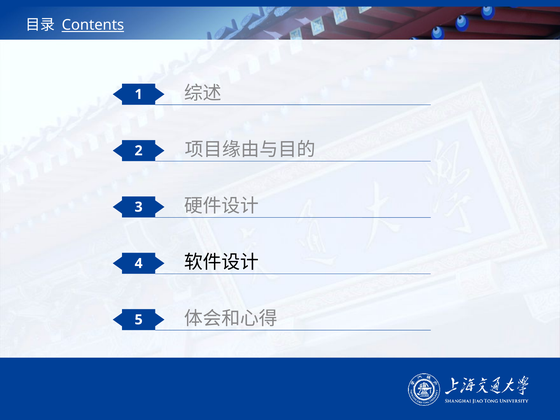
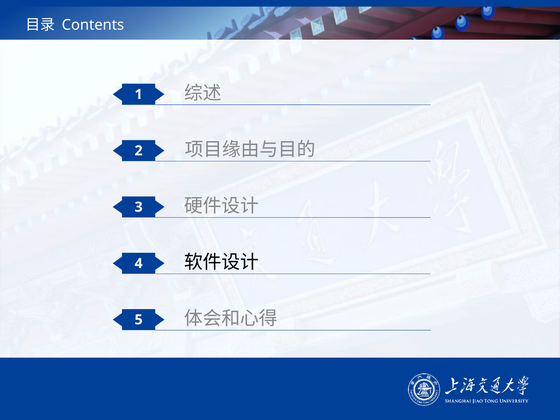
Contents underline: present -> none (93, 25)
